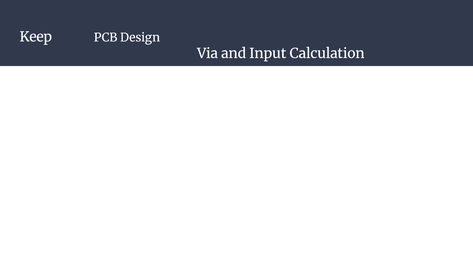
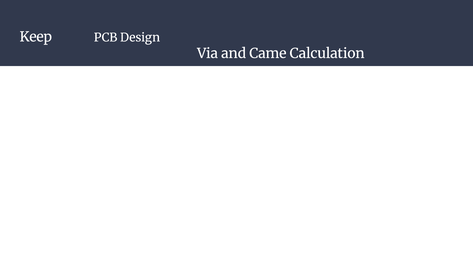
Input: Input -> Came (268, 53)
